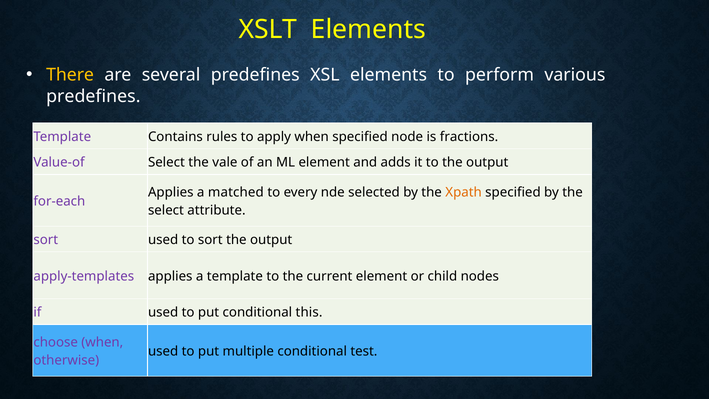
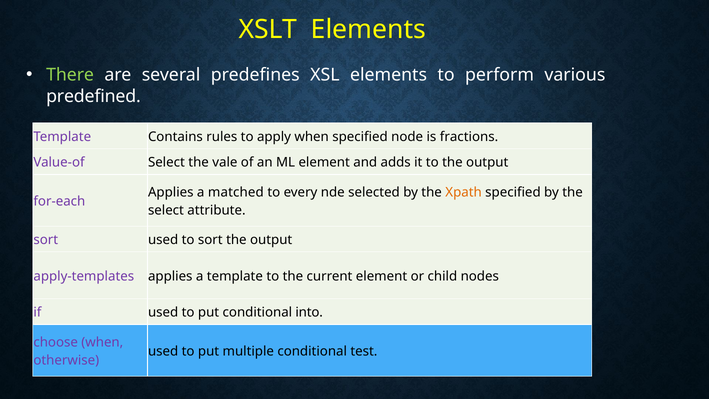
There colour: yellow -> light green (70, 75)
predefines: predefines -> predefined (93, 96)
this: this -> into (309, 312)
